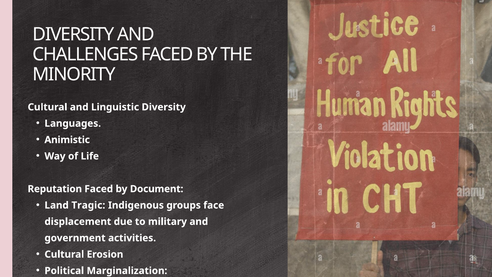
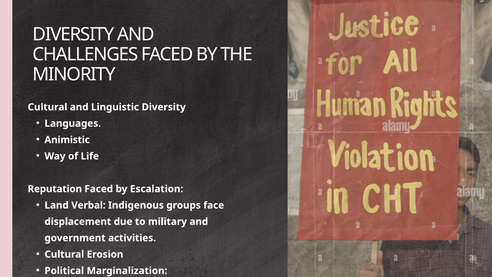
Document: Document -> Escalation (157, 189)
Tragic: Tragic -> Verbal (88, 205)
